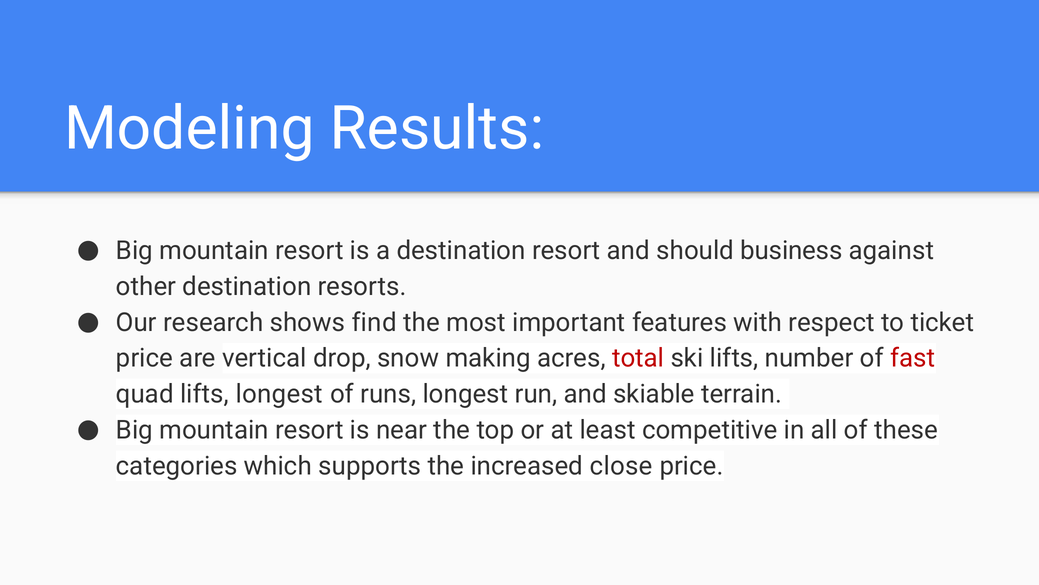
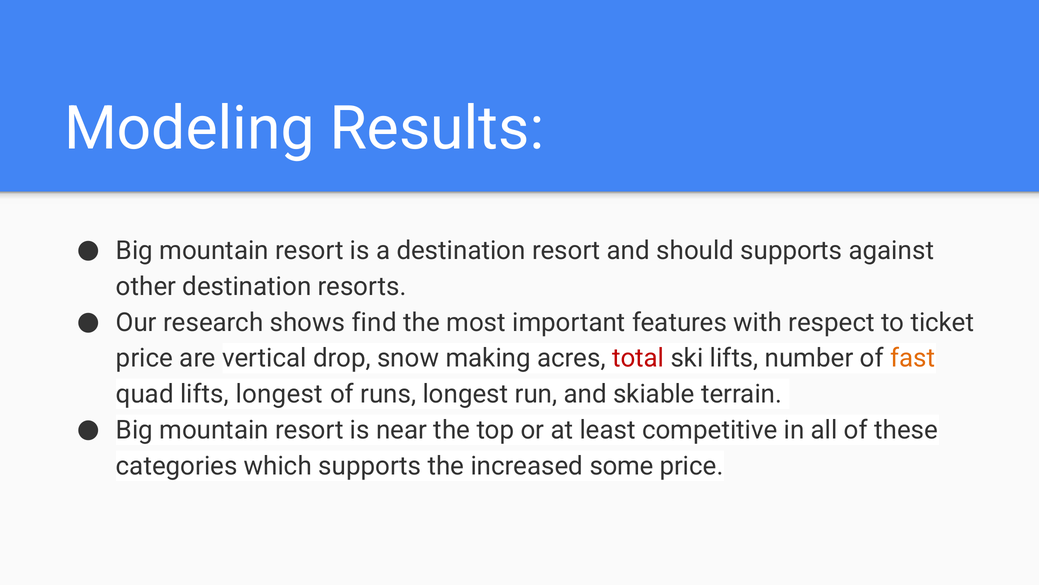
should business: business -> supports (791, 251)
fast colour: red -> orange (913, 358)
close: close -> some (622, 466)
